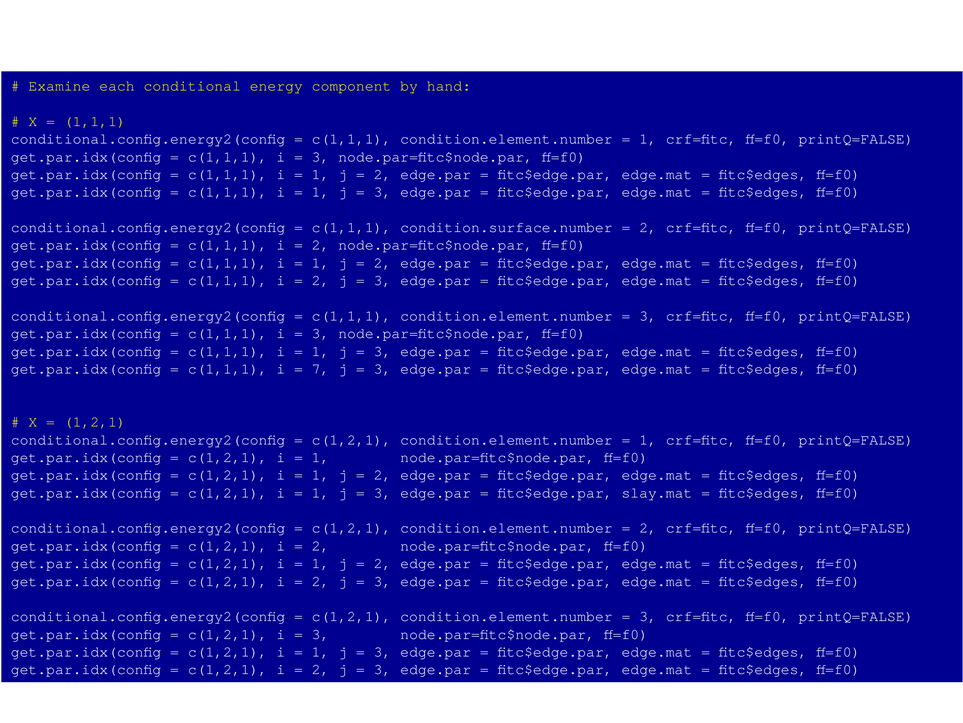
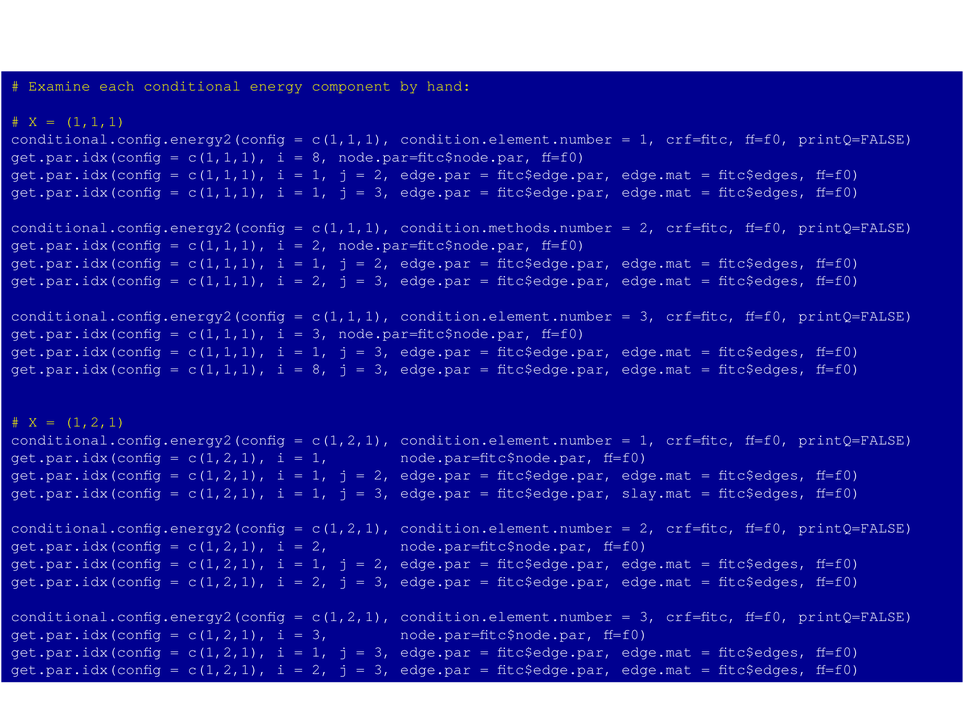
3: 3 -> 8 (321, 157)
condition.surface.number: condition.surface.number -> condition.methods.number (506, 227)
7: 7 -> 8 (321, 369)
